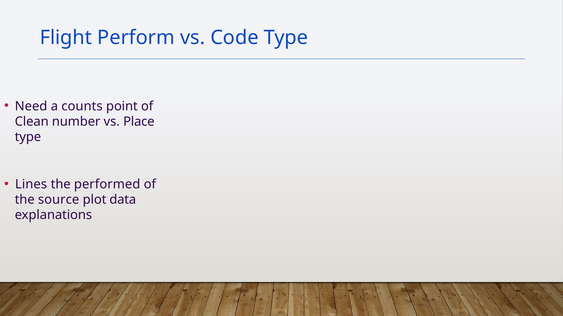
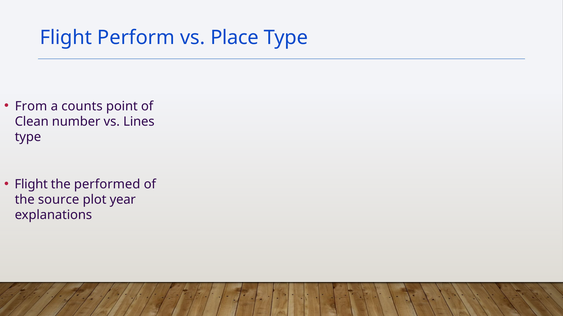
Code: Code -> Place (235, 38)
Need: Need -> From (31, 106)
Place: Place -> Lines (139, 122)
Lines: Lines -> Flight (31, 185)
data: data -> year (123, 200)
